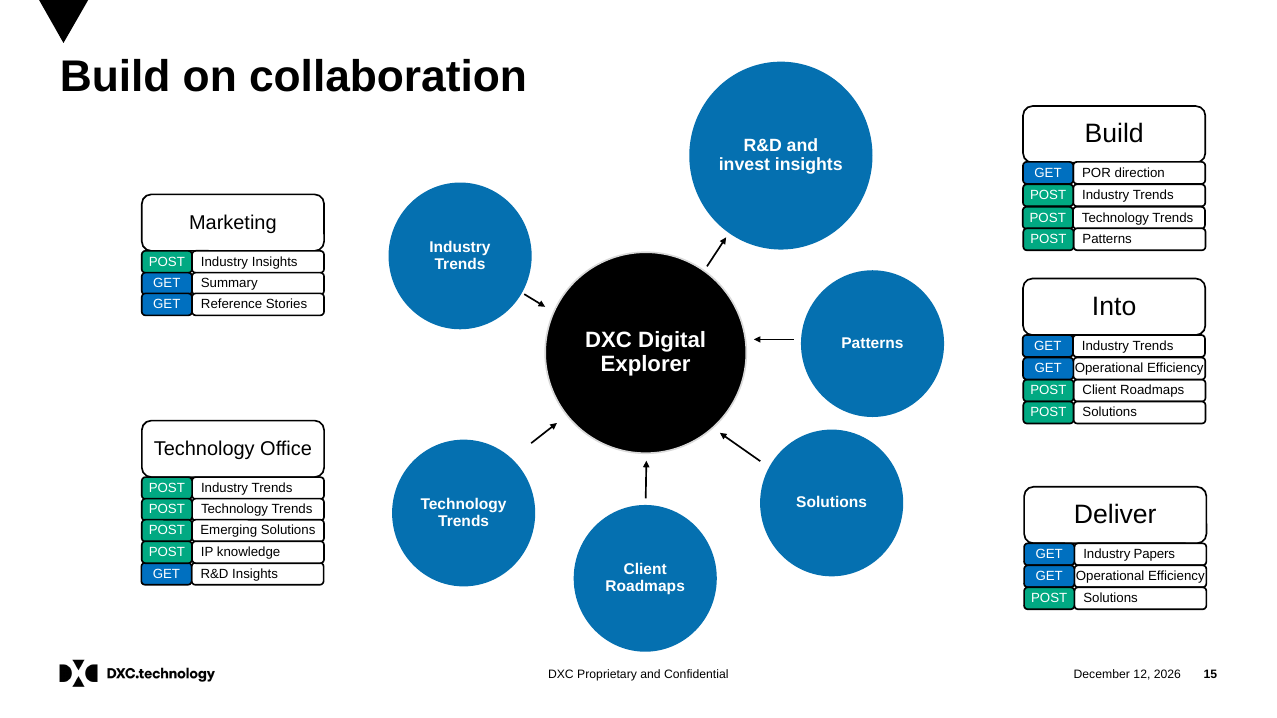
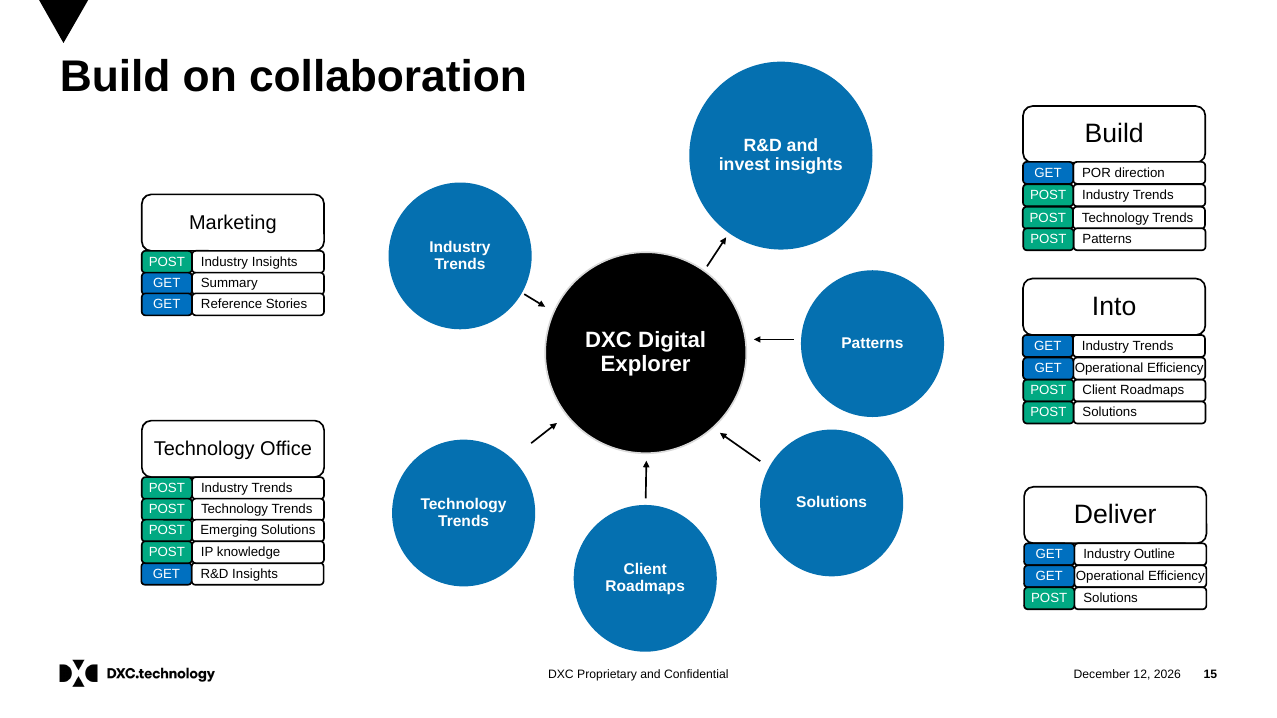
Papers: Papers -> Outline (1154, 554)
